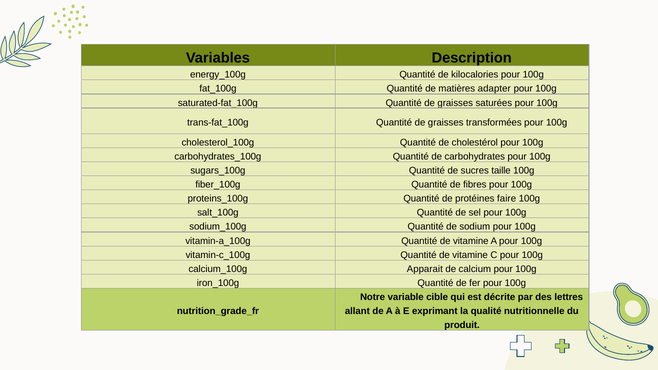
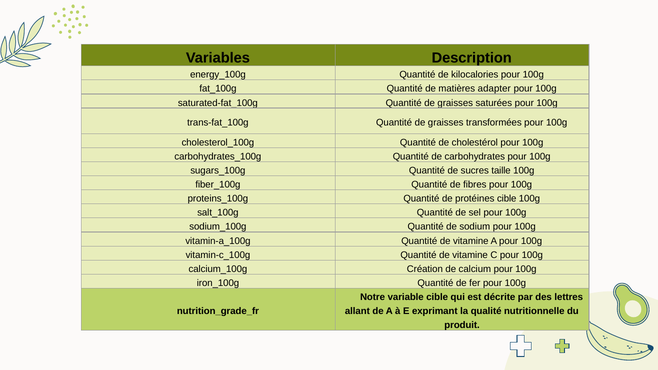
protéines faire: faire -> cible (507, 199)
Apparait: Apparait -> Création (425, 269)
